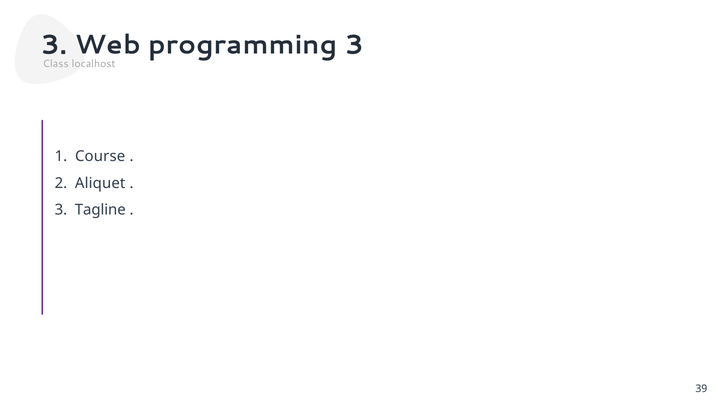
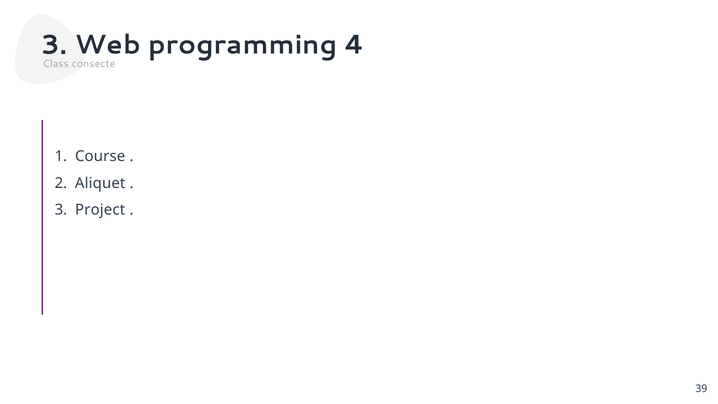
programming 3: 3 -> 4 (355, 45)
localhost: localhost -> consecte (93, 64)
Tagline: Tagline -> Project (100, 210)
